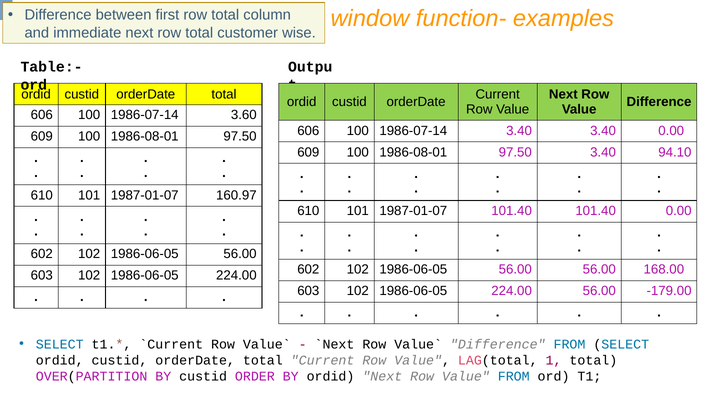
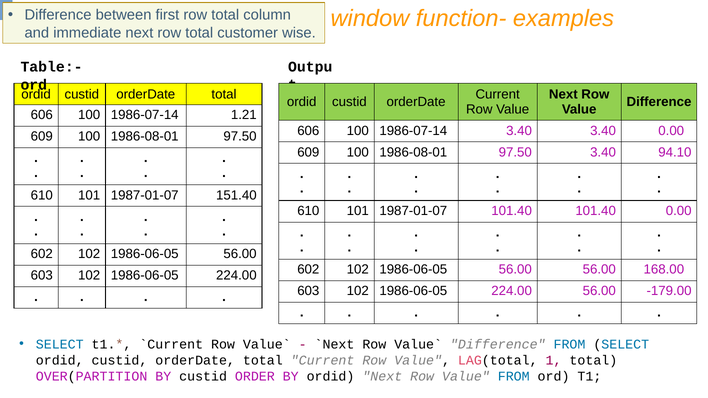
3.60: 3.60 -> 1.21 (244, 115)
160.97: 160.97 -> 151.40 (236, 195)
